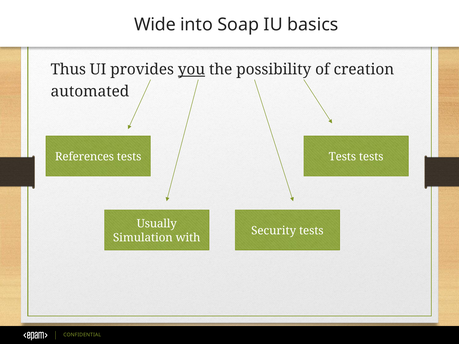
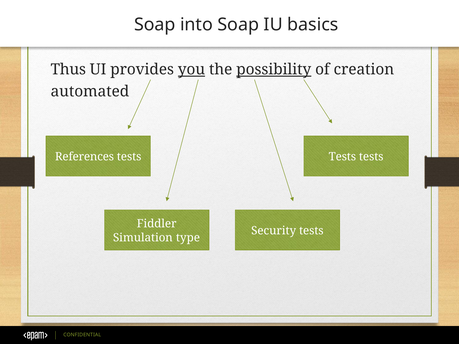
Wide: Wide -> Soap (155, 25)
possibility underline: none -> present (274, 70)
Usually: Usually -> Fiddler (157, 224)
with: with -> type (188, 238)
